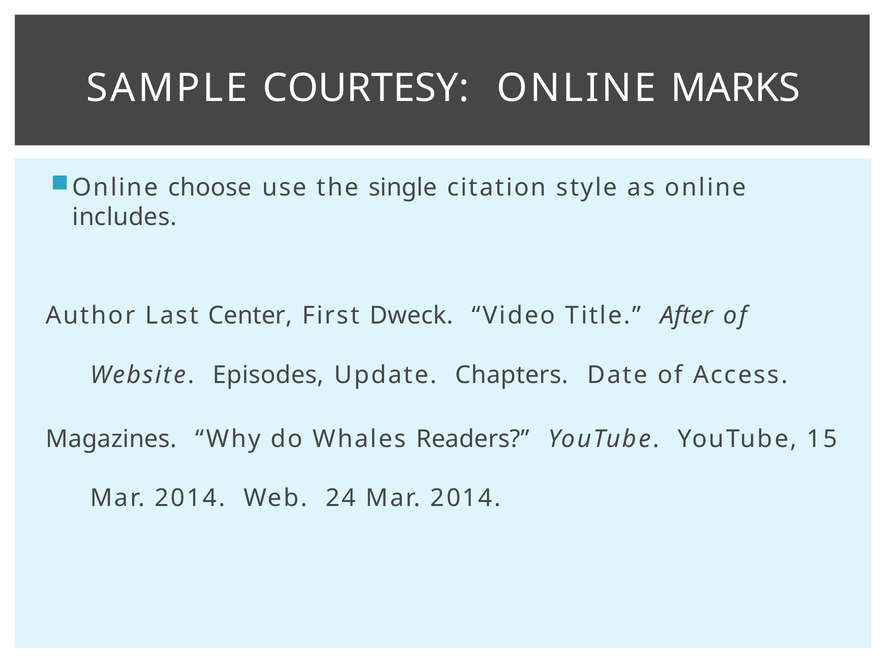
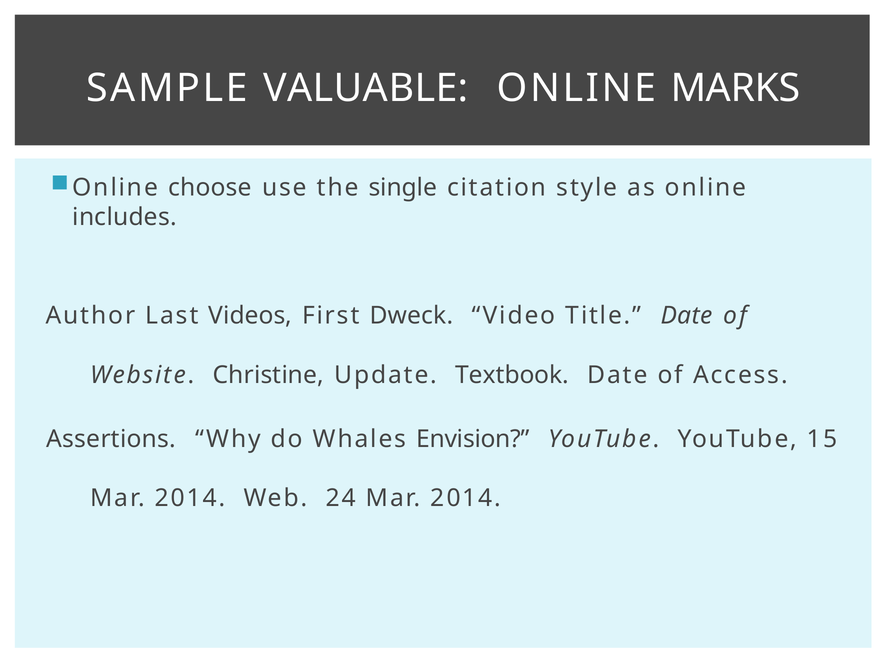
COURTESY: COURTESY -> VALUABLE (366, 88)
Center: Center -> Videos (250, 316)
Title After: After -> Date (687, 316)
Episodes: Episodes -> Christine (268, 375)
Chapters: Chapters -> Textbook (512, 375)
Magazines: Magazines -> Assertions (111, 439)
Readers: Readers -> Envision (473, 439)
